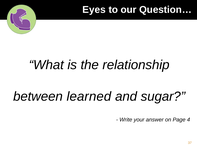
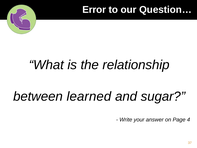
Eyes: Eyes -> Error (94, 10)
